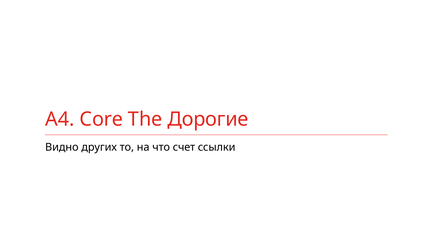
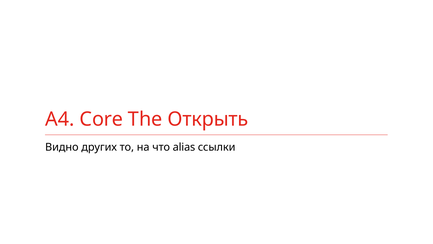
Дорогие: Дорогие -> Открыть (208, 119)
счет: счет -> alias (184, 147)
